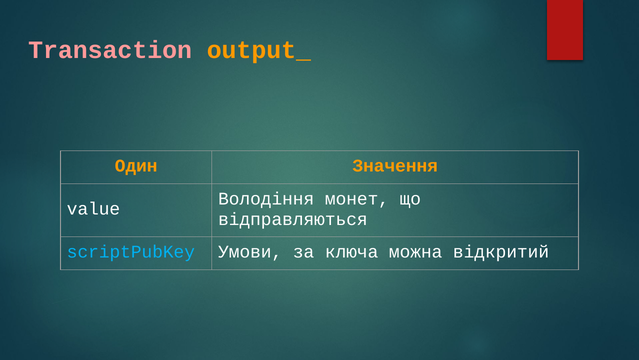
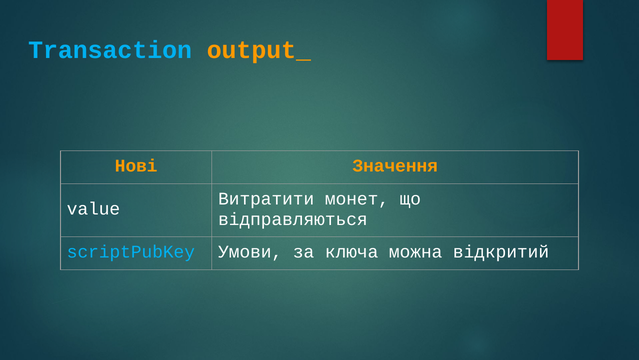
Transaction colour: pink -> light blue (110, 50)
Один: Один -> Нові (136, 166)
Володіння: Володіння -> Витратити (266, 199)
